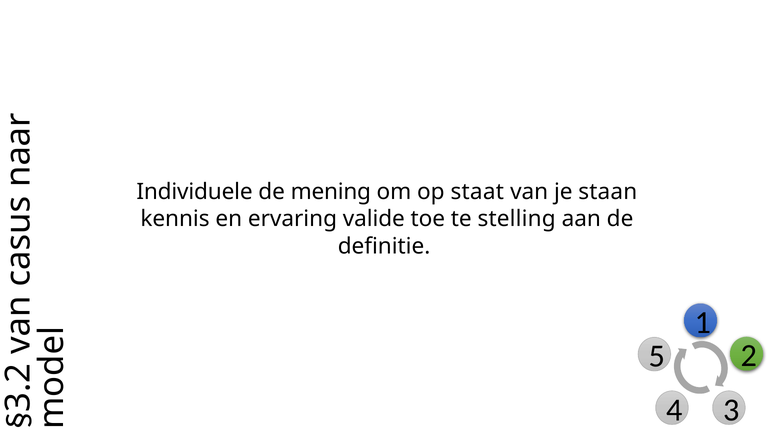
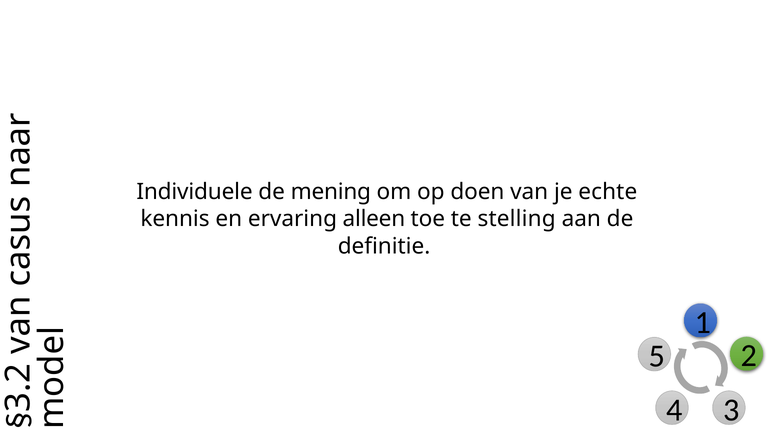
staat: staat -> doen (477, 192)
staan: staan -> echte (608, 192)
valide: valide -> alleen (374, 219)
